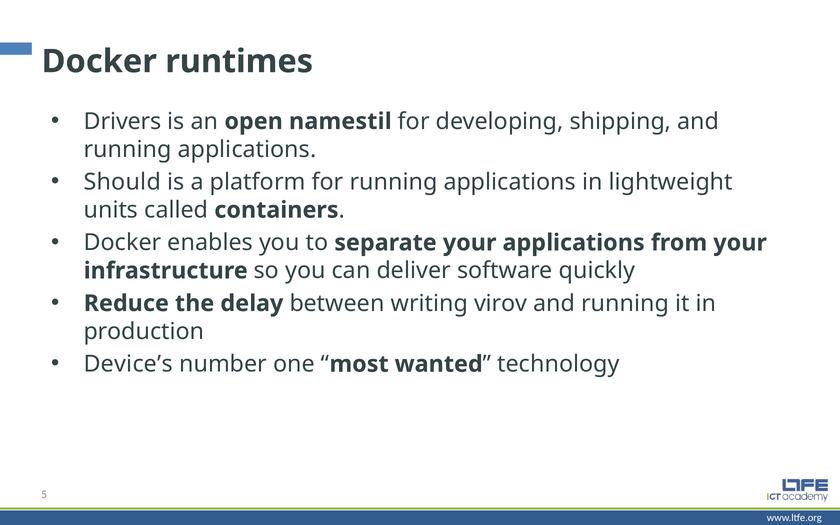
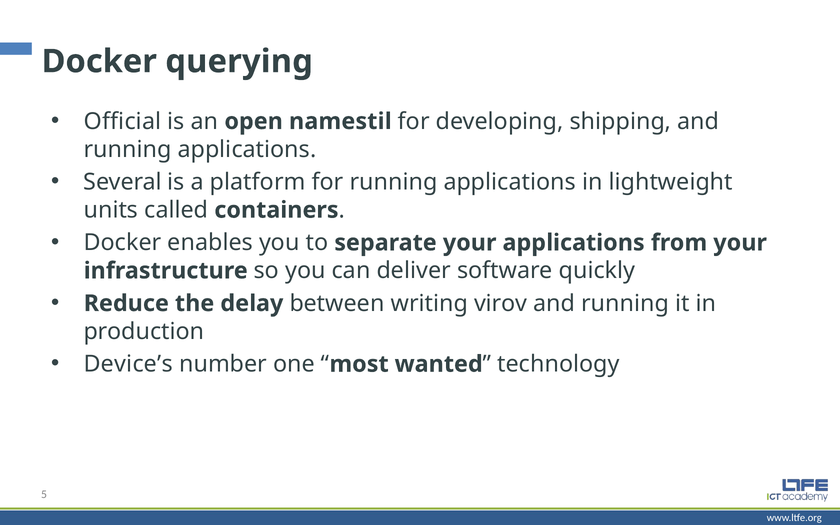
runtimes: runtimes -> querying (239, 61)
Drivers: Drivers -> Official (122, 121)
Should: Should -> Several (123, 182)
